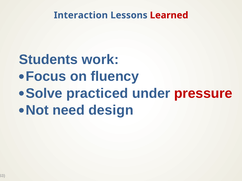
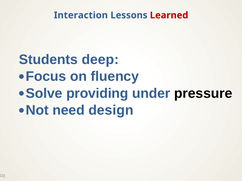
work: work -> deep (100, 60)
practiced: practiced -> providing (97, 94)
pressure colour: red -> black (203, 94)
